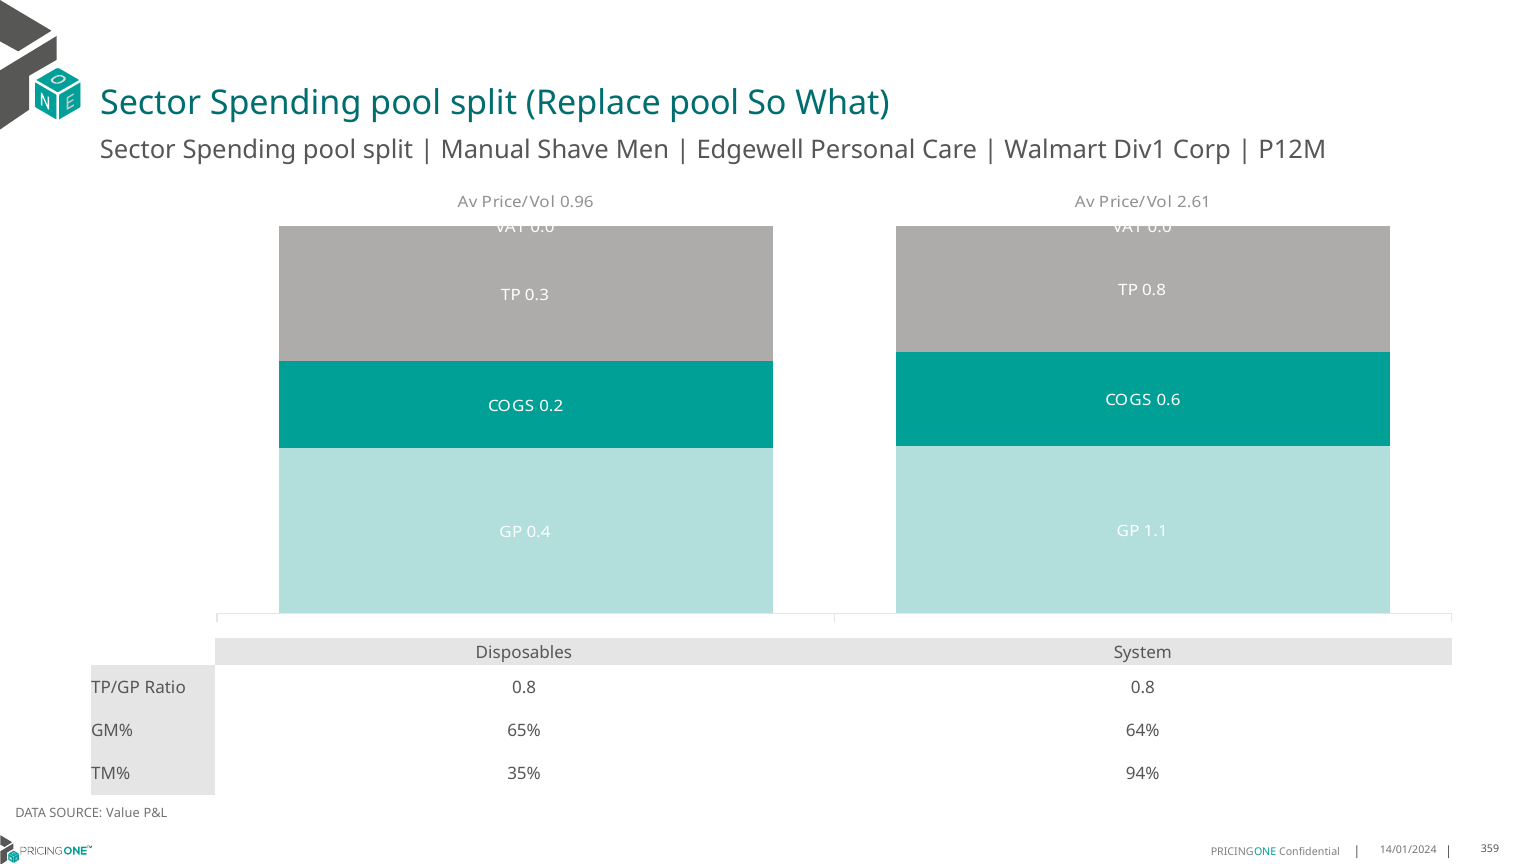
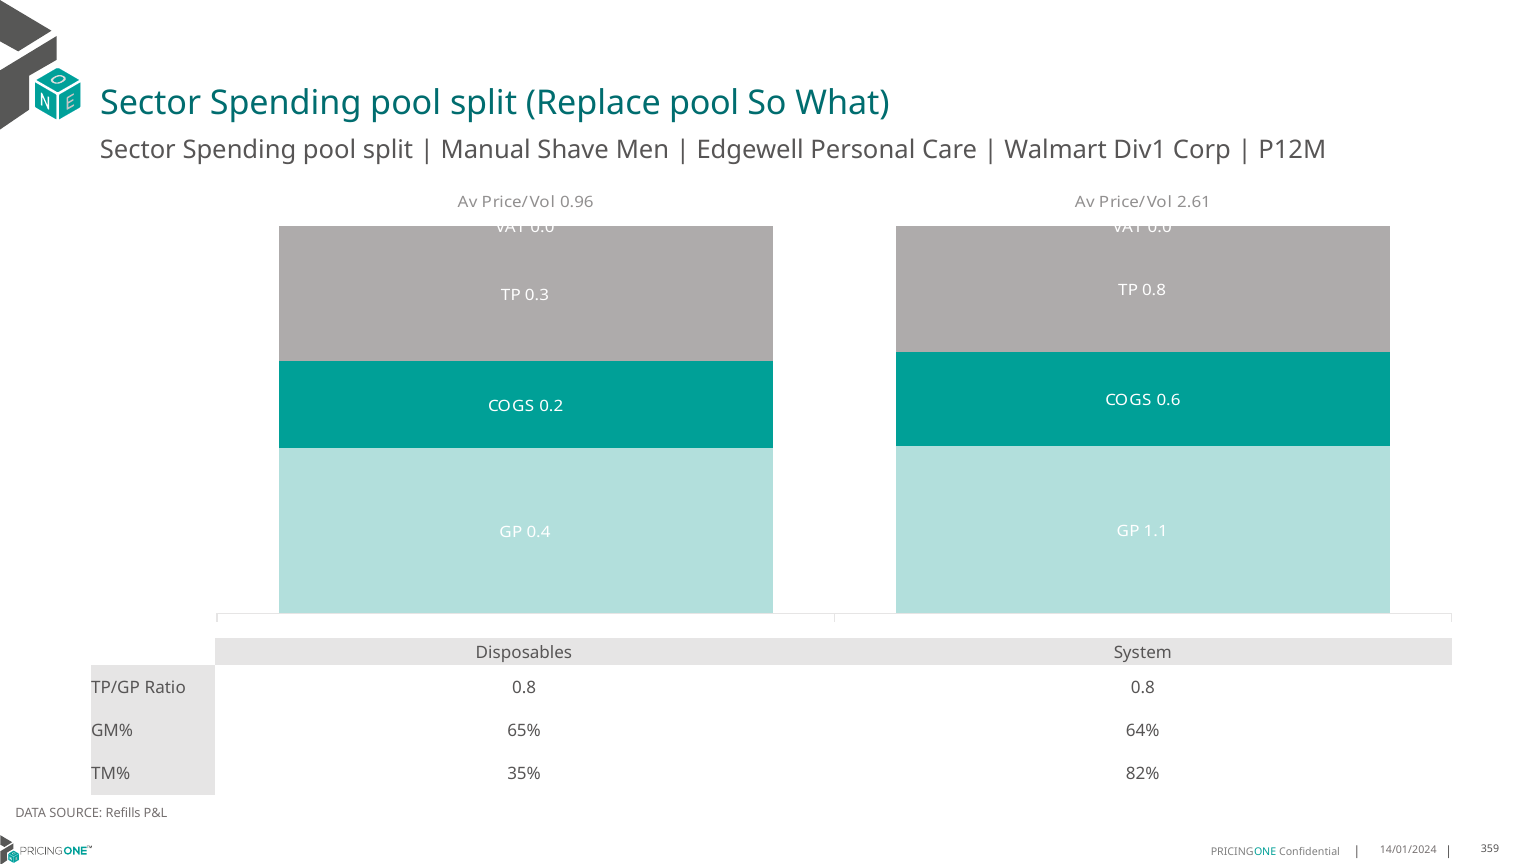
94%: 94% -> 82% (1143, 775)
Value: Value -> Refills (123, 814)
